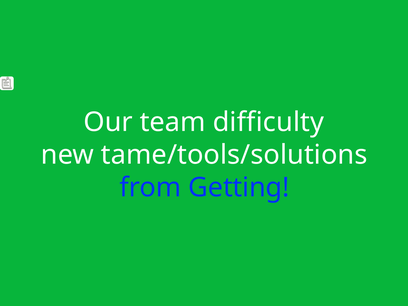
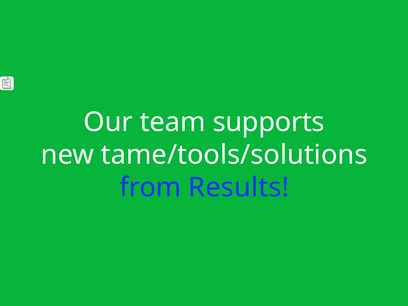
difficulty: difficulty -> supports (269, 122)
Getting: Getting -> Results (239, 188)
